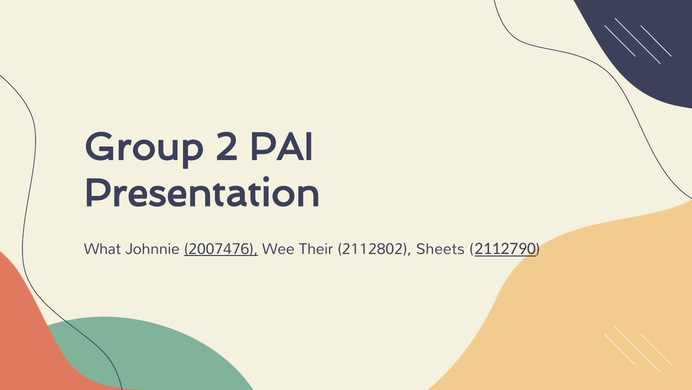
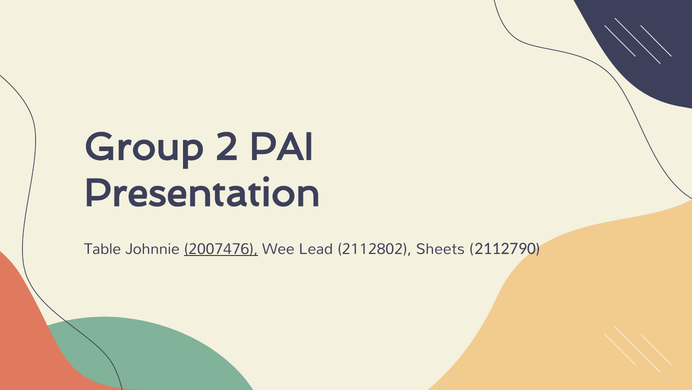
What: What -> Table (102, 248)
Their: Their -> Lead (316, 248)
2112790 underline: present -> none (505, 248)
